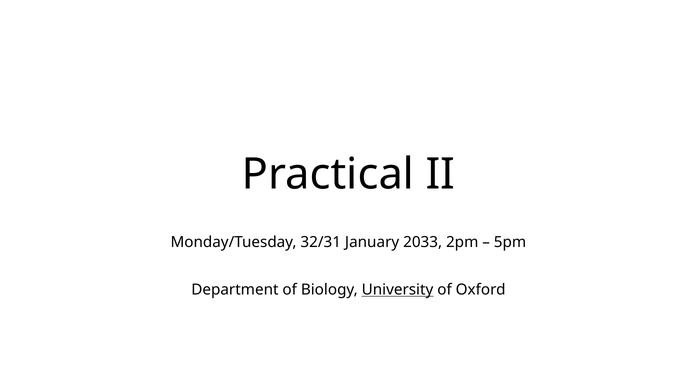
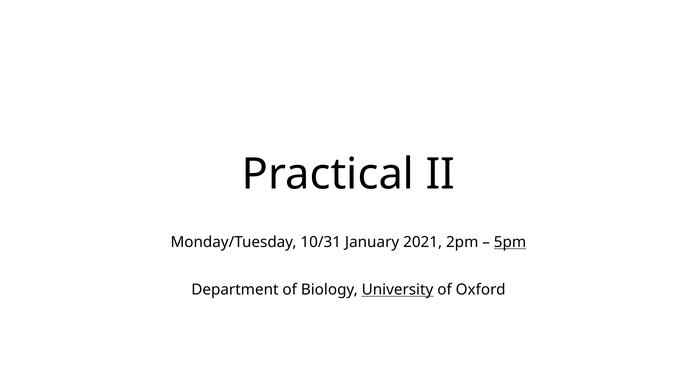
32/31: 32/31 -> 10/31 (321, 242)
2033: 2033 -> 2021 (423, 242)
5pm underline: none -> present (510, 242)
